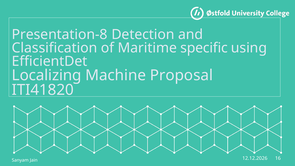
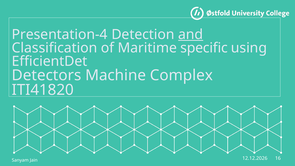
Presentation-8: Presentation-8 -> Presentation-4 (60, 34)
and underline: none -> present (191, 34)
Localizing: Localizing -> Detectors (47, 75)
Proposal: Proposal -> Complex (181, 75)
